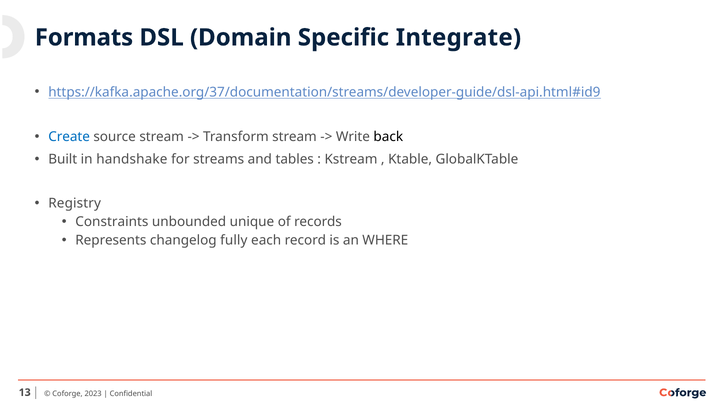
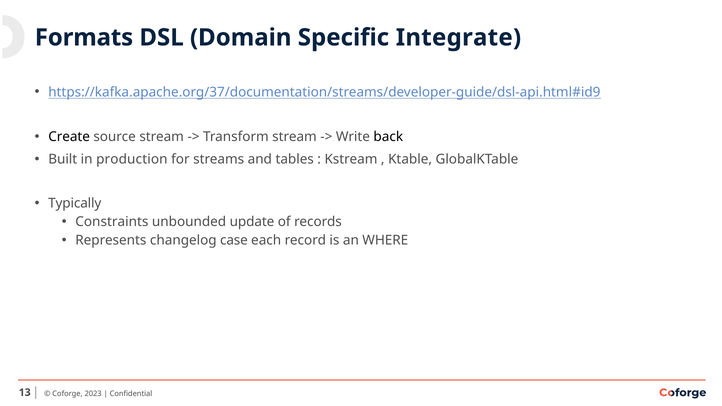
Create colour: blue -> black (69, 137)
handshake: handshake -> production (132, 159)
Registry: Registry -> Typically (75, 203)
unique: unique -> update (252, 222)
fully: fully -> case (234, 240)
